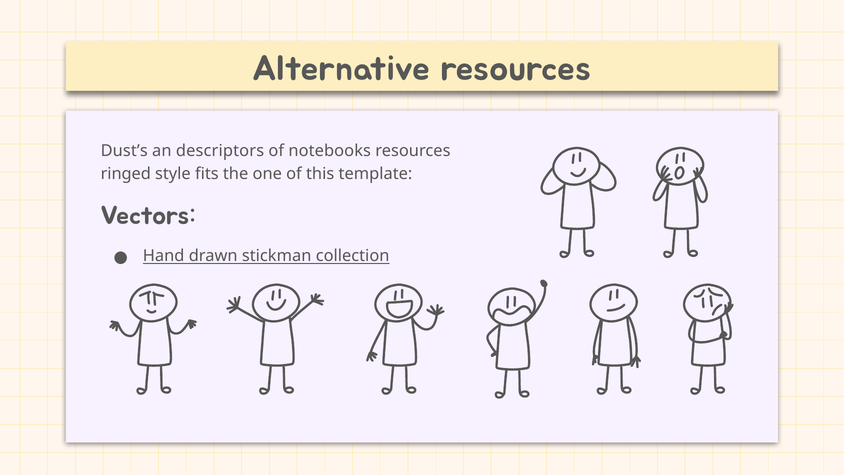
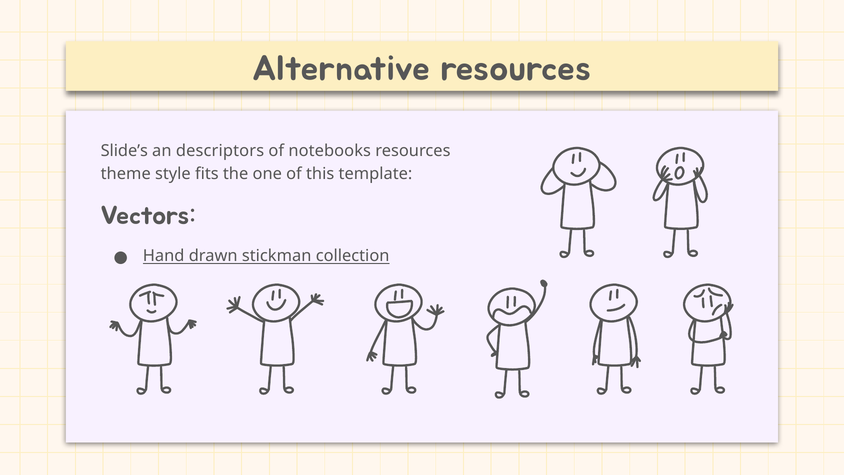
Dust’s: Dust’s -> Slide’s (124, 151)
ringed: ringed -> theme (126, 174)
